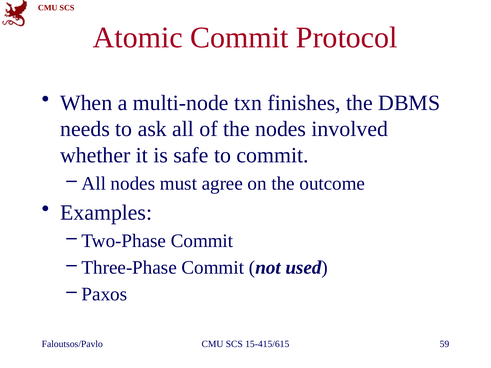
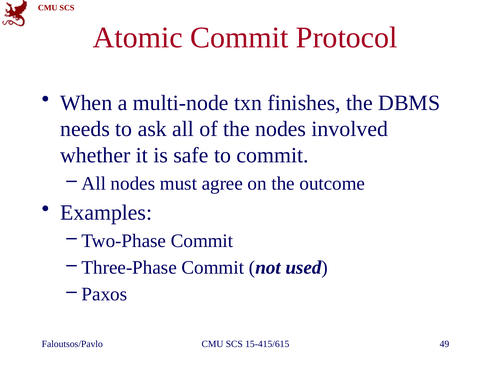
59: 59 -> 49 (444, 344)
